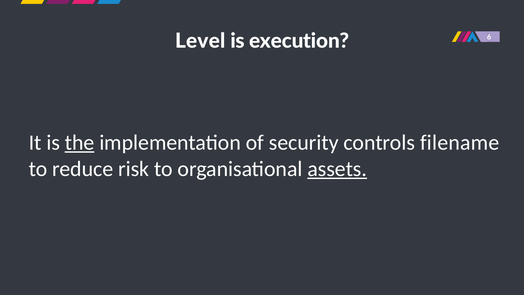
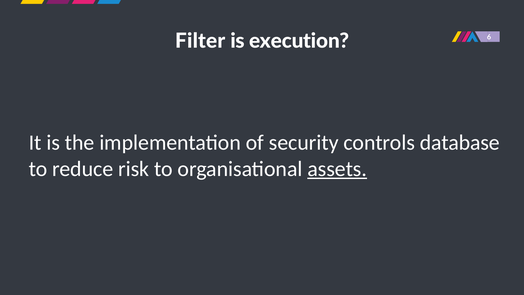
Level: Level -> Filter (200, 41)
the underline: present -> none (80, 142)
filename: filename -> database (460, 142)
